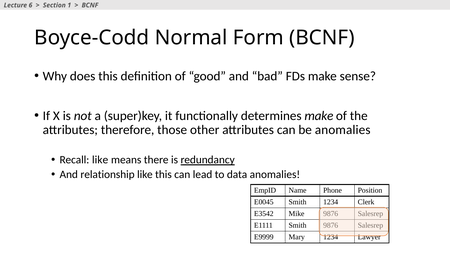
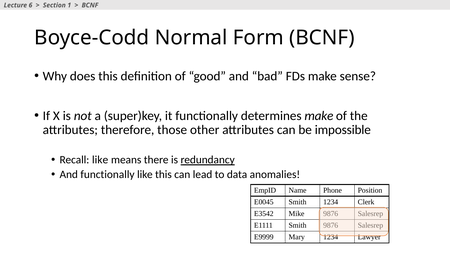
be anomalies: anomalies -> impossible (343, 130)
And relationship: relationship -> functionally (108, 174)
